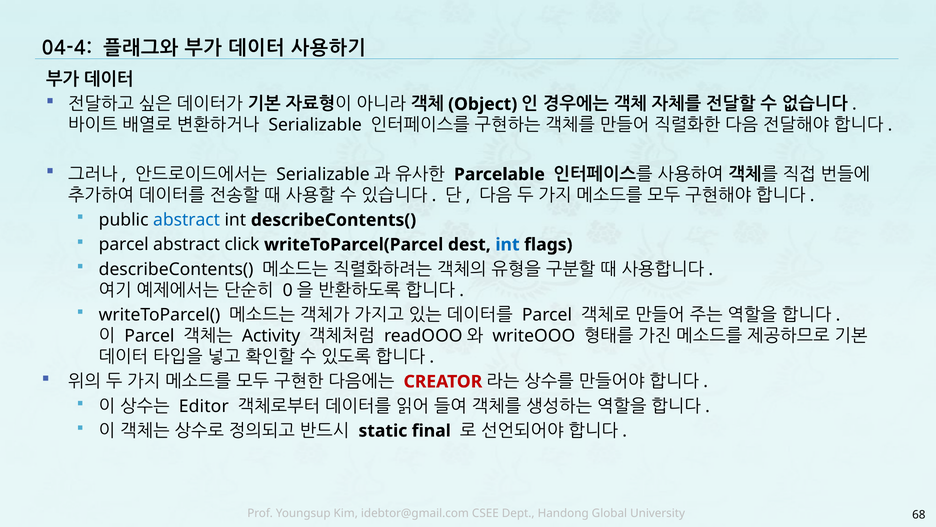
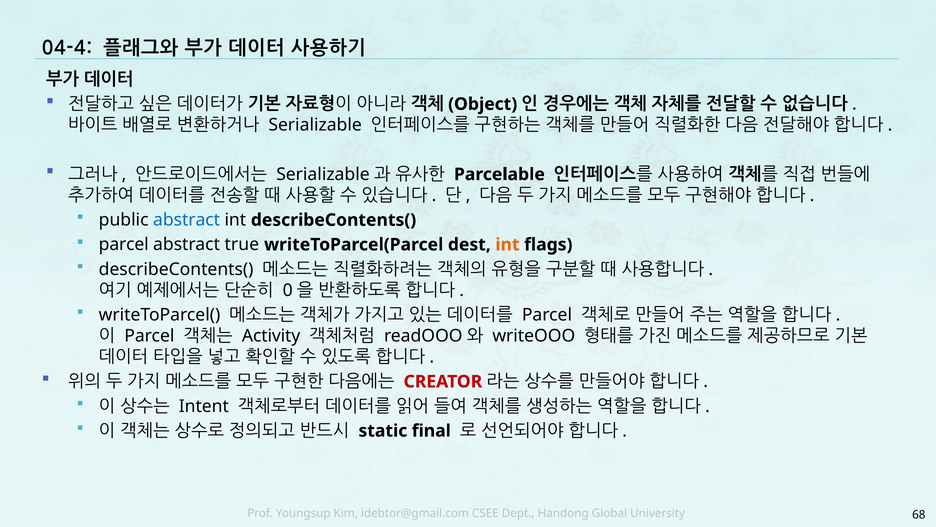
click: click -> true (242, 244)
int colour: blue -> orange (507, 244)
Editor: Editor -> Intent (204, 406)
